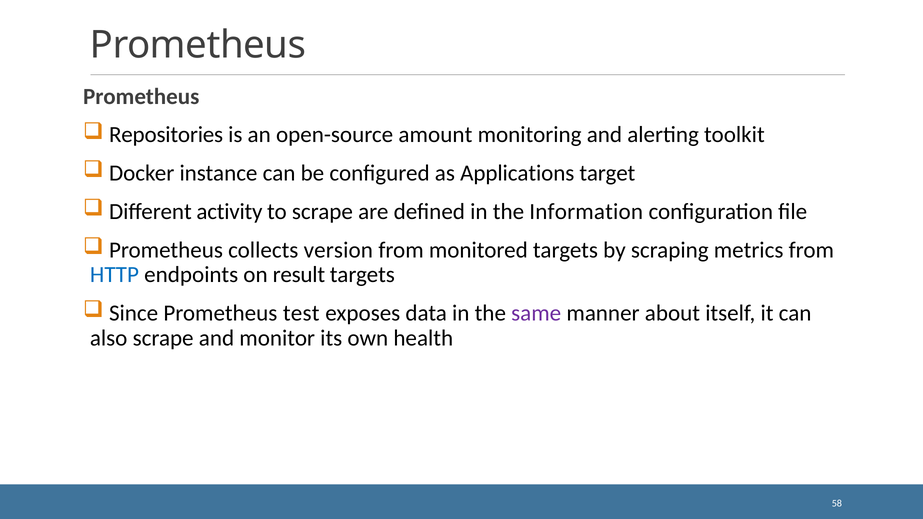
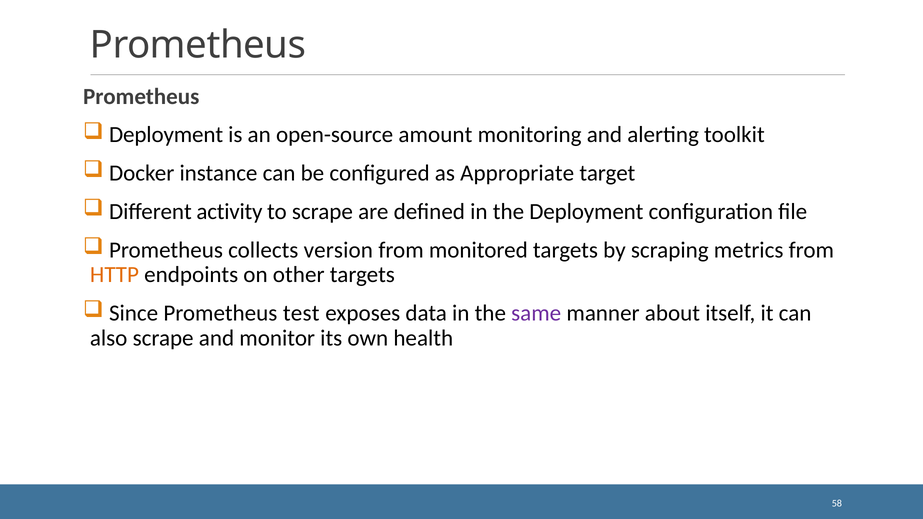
Repositories: Repositories -> Deployment (166, 135)
Applications: Applications -> Appropriate (517, 173)
the Information: Information -> Deployment (586, 212)
HTTP colour: blue -> orange (114, 275)
result: result -> other (299, 275)
